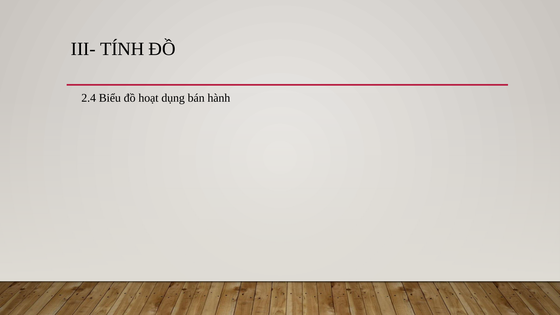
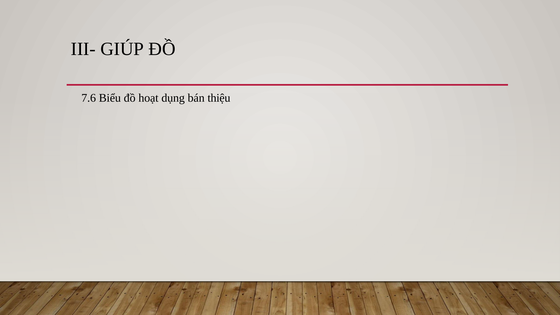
TÍNH: TÍNH -> GIÚP (122, 49)
2.4: 2.4 -> 7.6 (89, 98)
hành: hành -> thiệu (219, 98)
